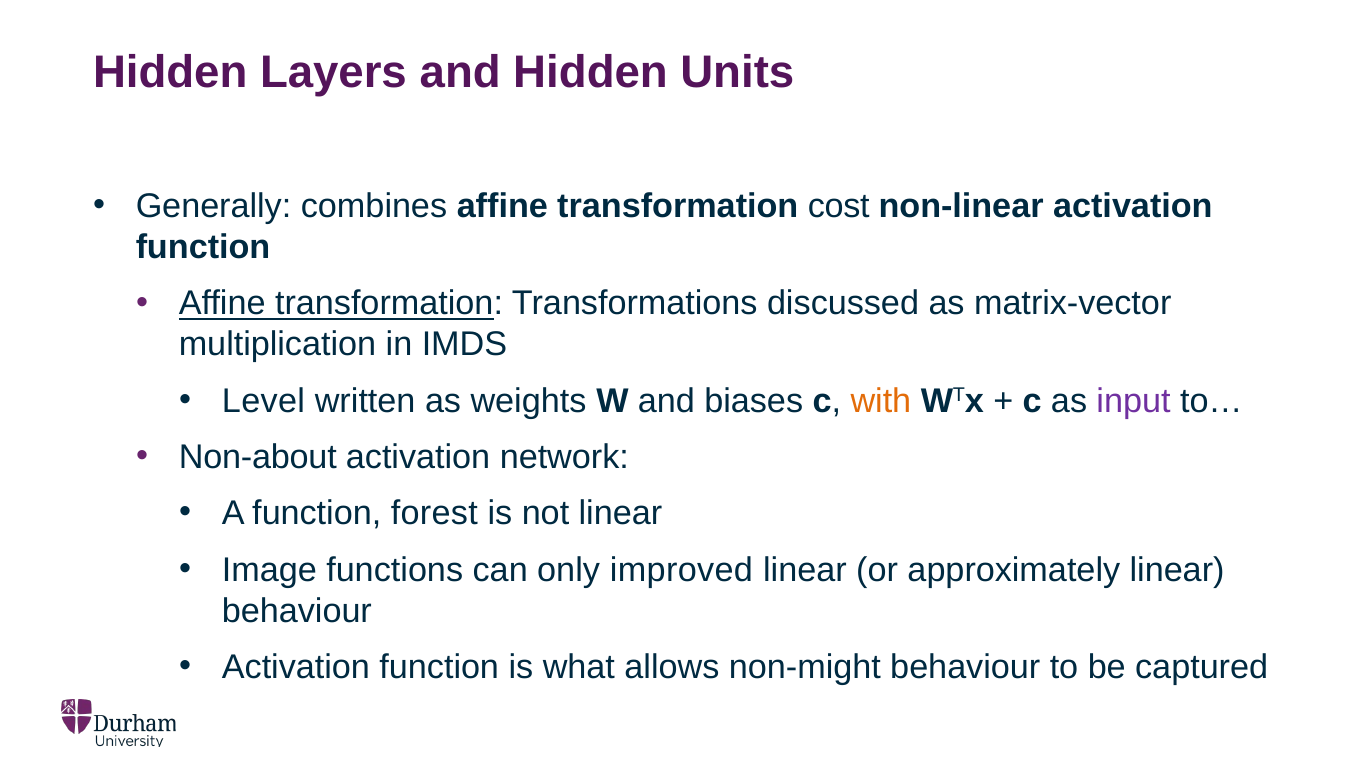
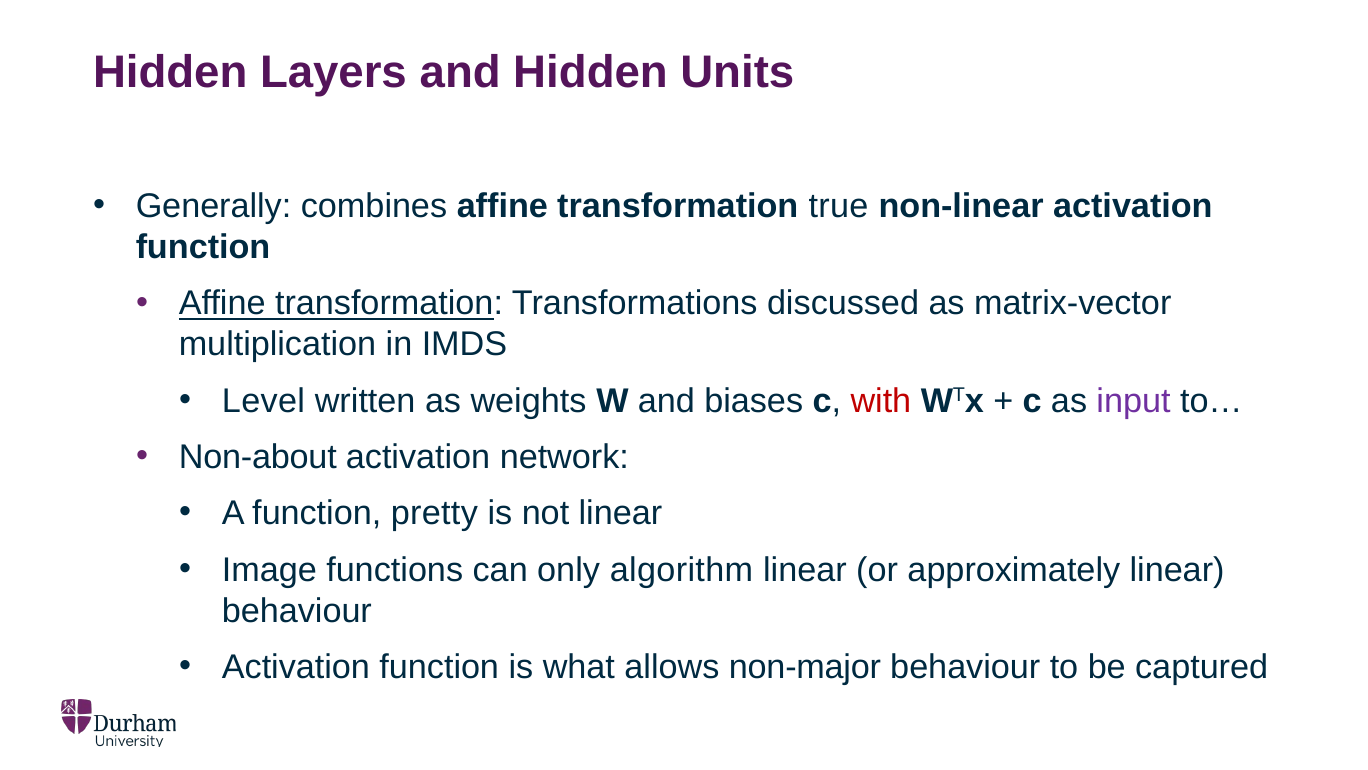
cost: cost -> true (838, 206)
with colour: orange -> red (881, 401)
forest: forest -> pretty (434, 513)
improved: improved -> algorithm (681, 569)
non-might: non-might -> non-major (805, 667)
